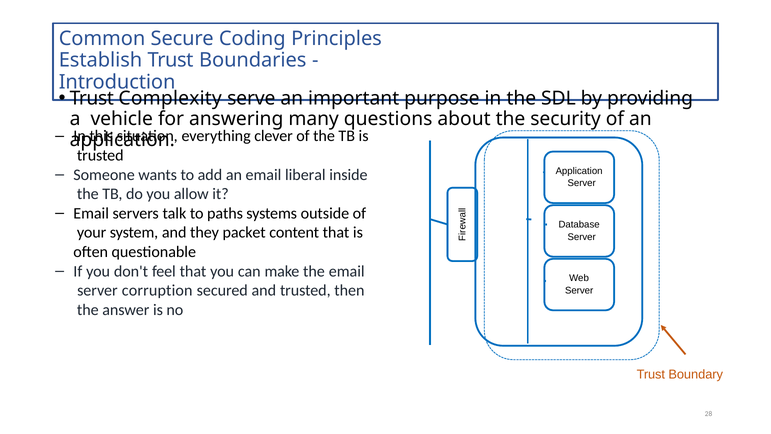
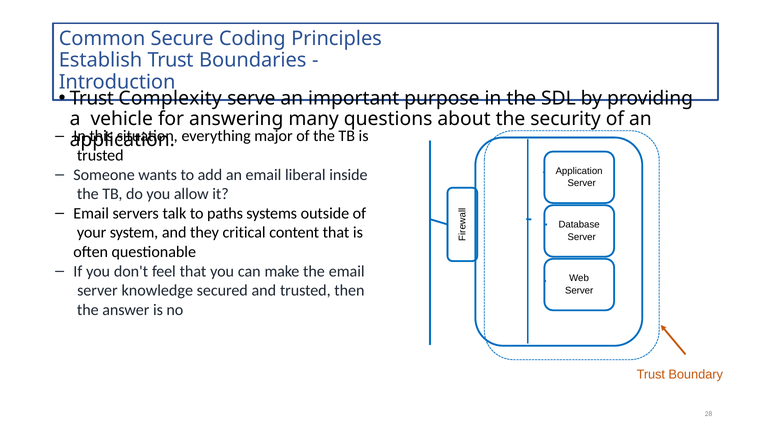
clever: clever -> major (273, 136)
packet: packet -> critical (244, 233)
corruption: corruption -> knowledge (157, 290)
